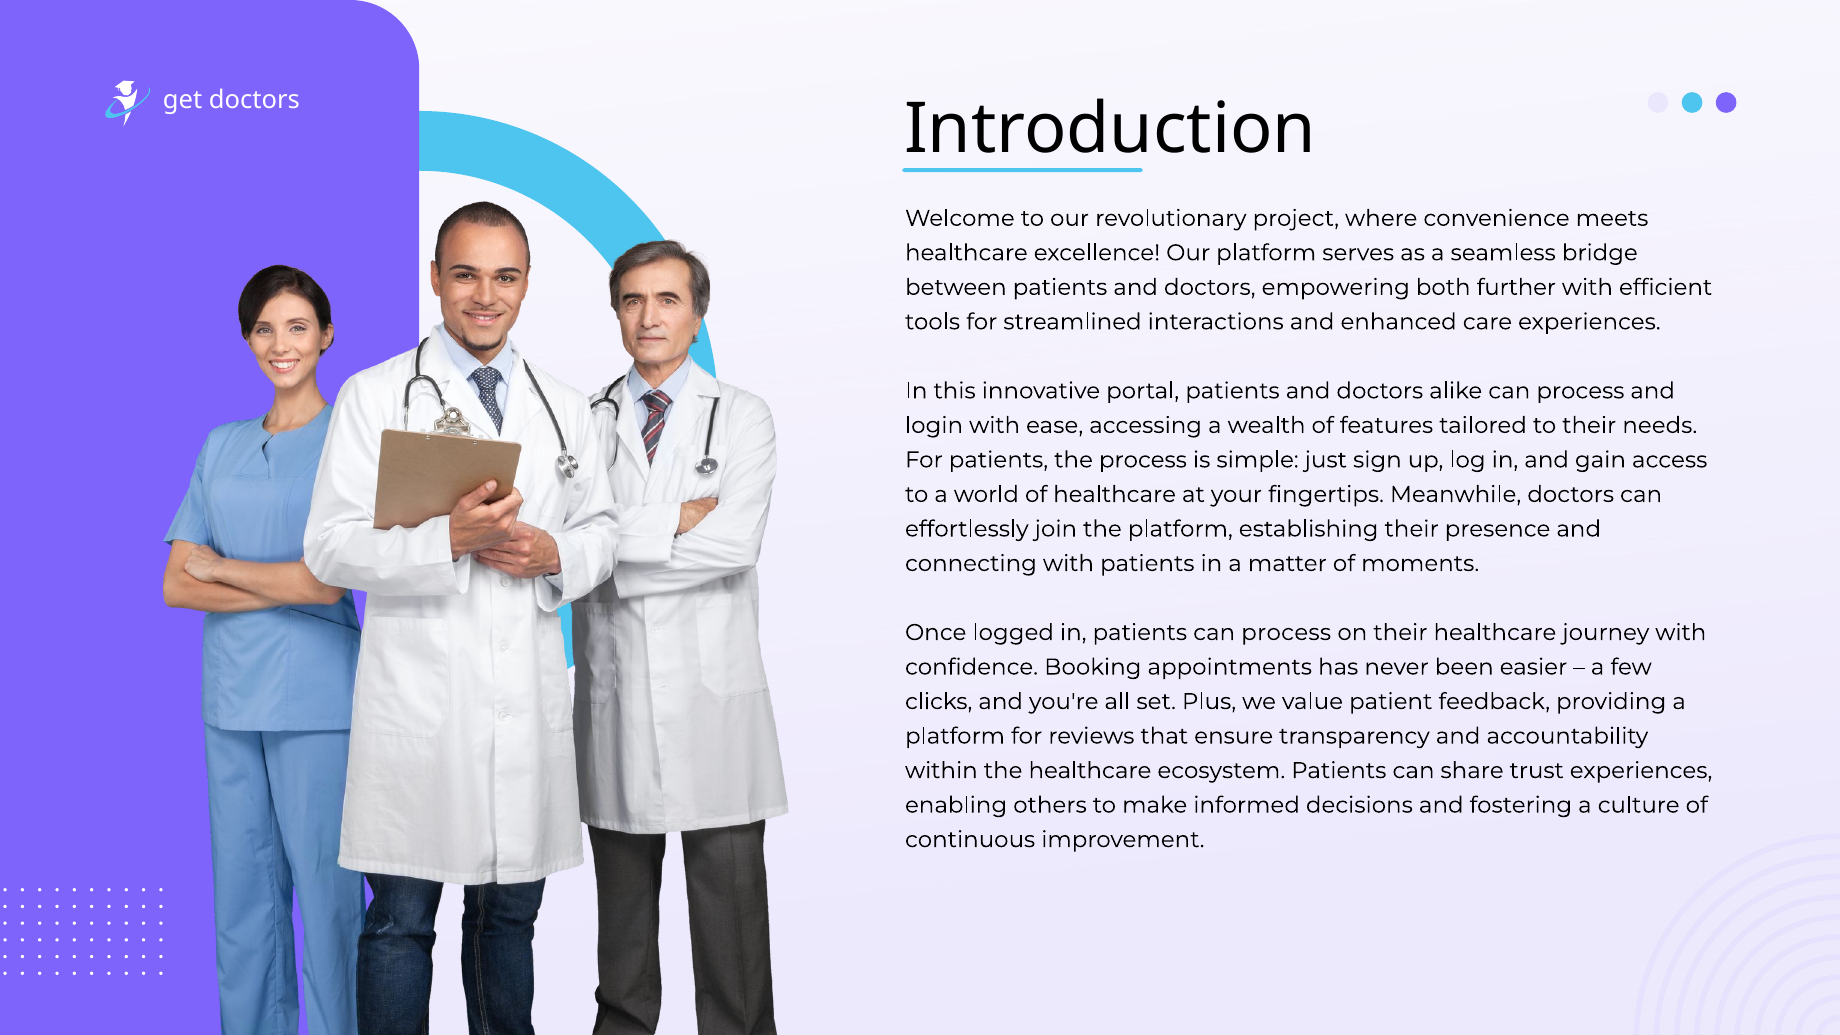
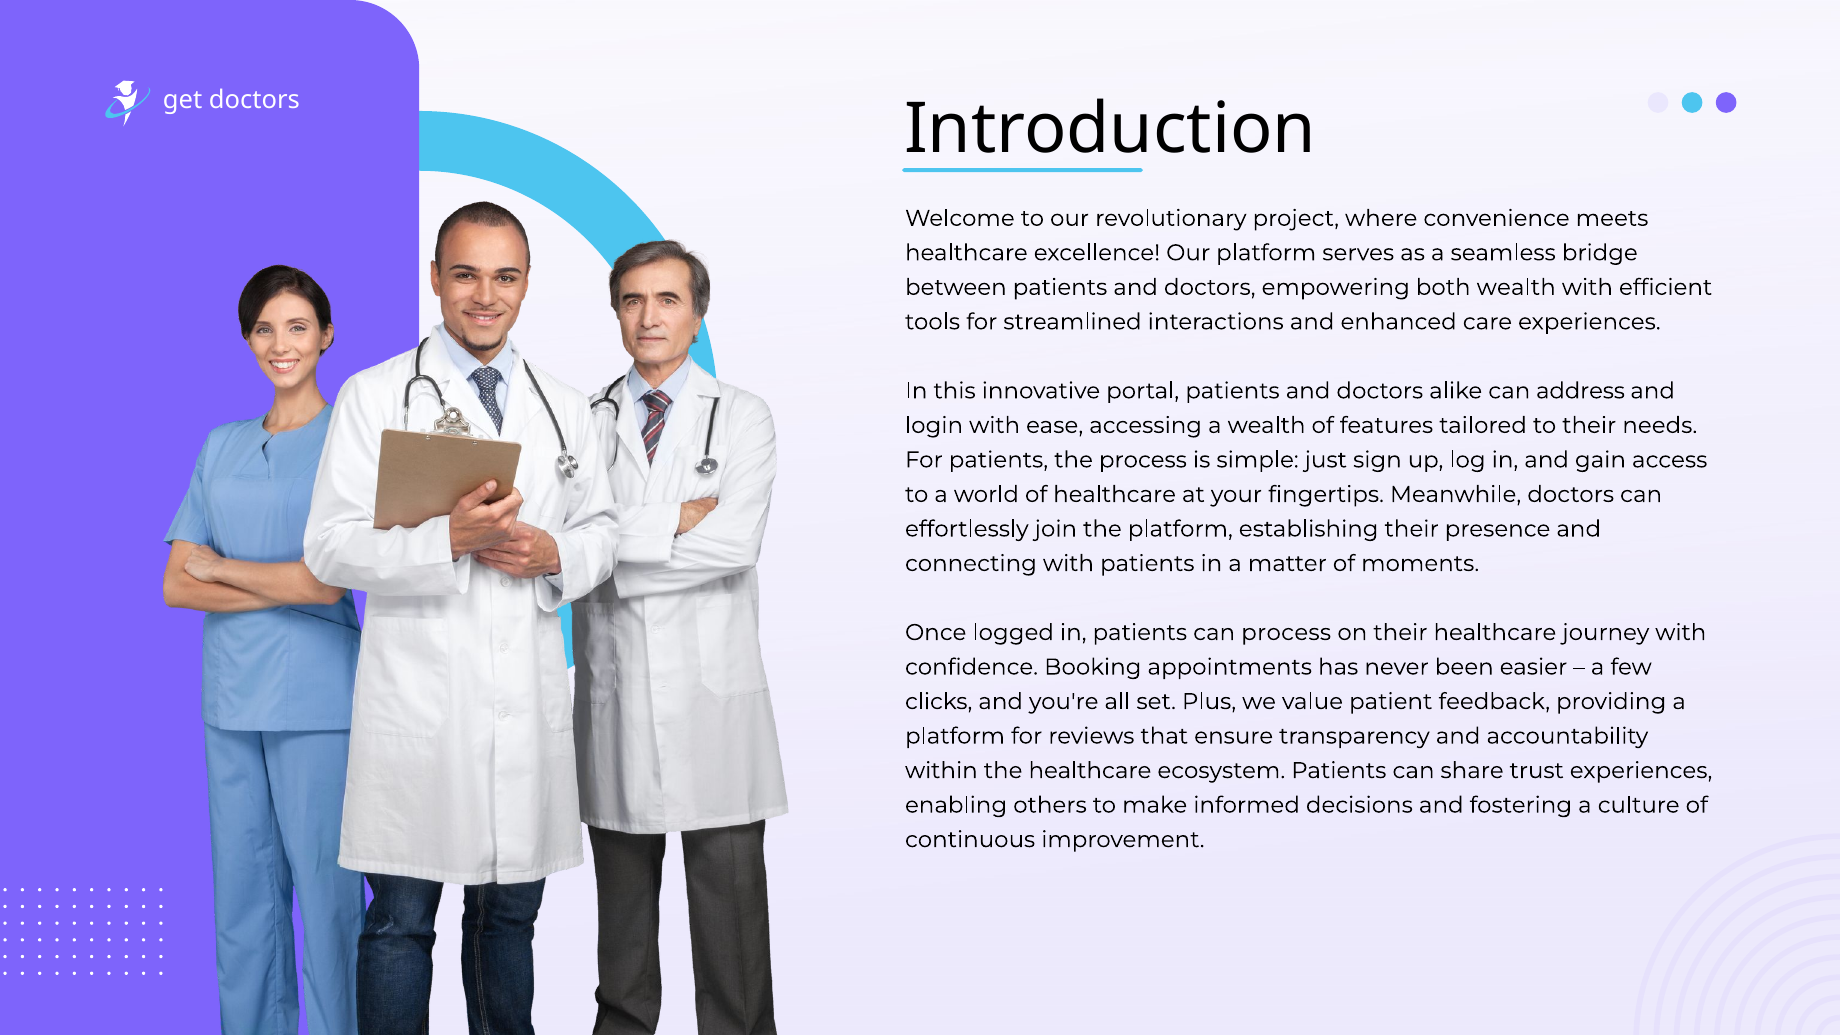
both further: further -> wealth (1516, 287)
alike can process: process -> address (1580, 391)
